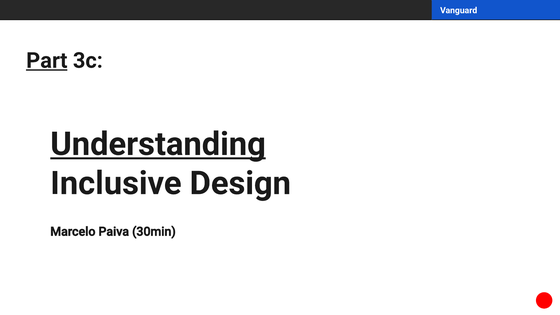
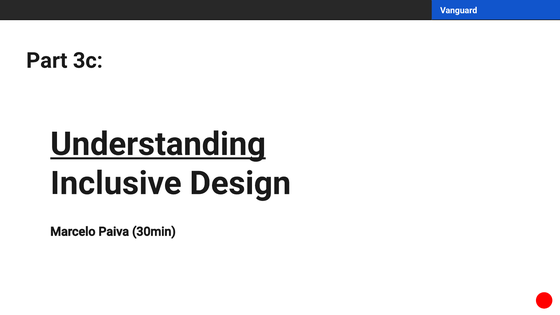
Part underline: present -> none (47, 61)
